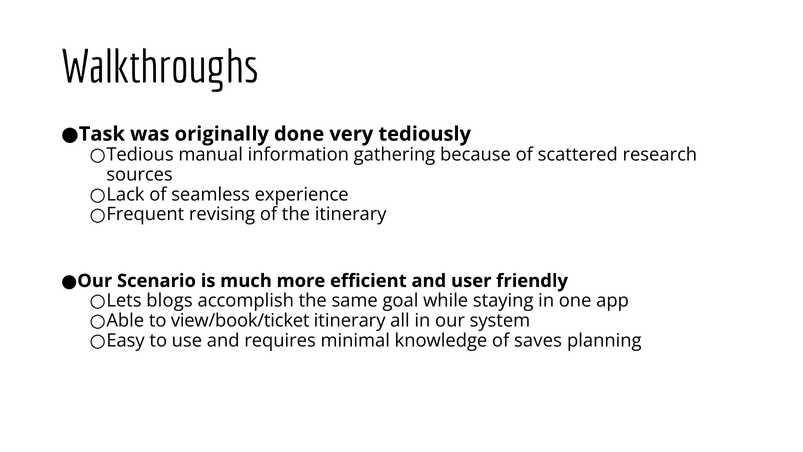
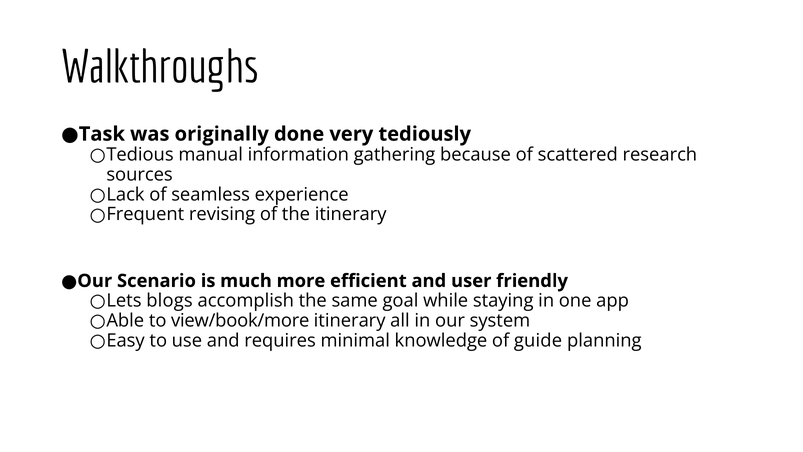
view/book/ticket: view/book/ticket -> view/book/more (240, 320)
saves: saves -> guide (538, 340)
